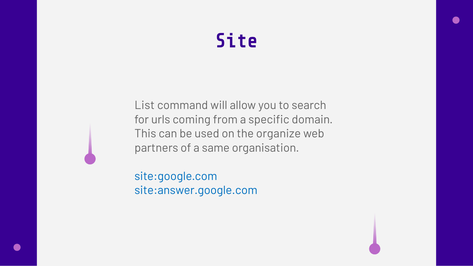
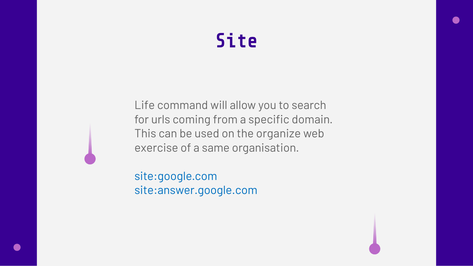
List: List -> Life (145, 105)
partners: partners -> exercise (156, 148)
